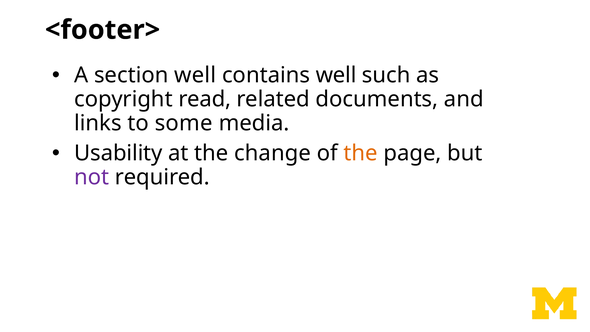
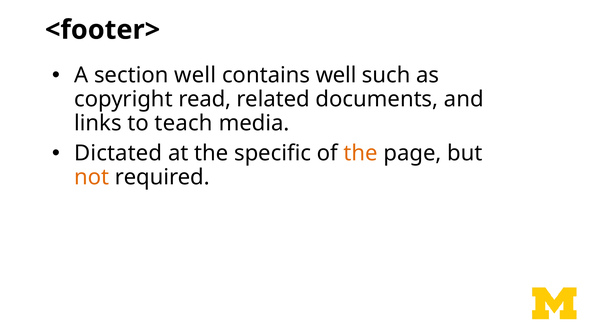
some: some -> teach (184, 123)
Usability: Usability -> Dictated (118, 153)
change: change -> specific (273, 153)
not colour: purple -> orange (92, 177)
